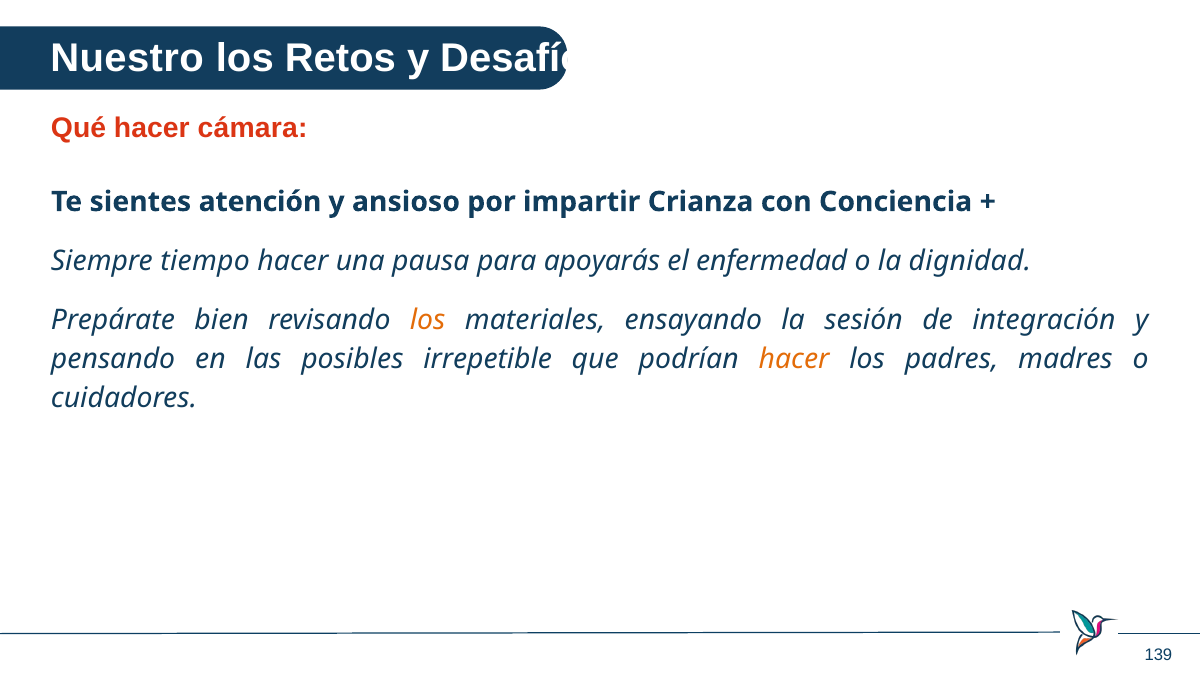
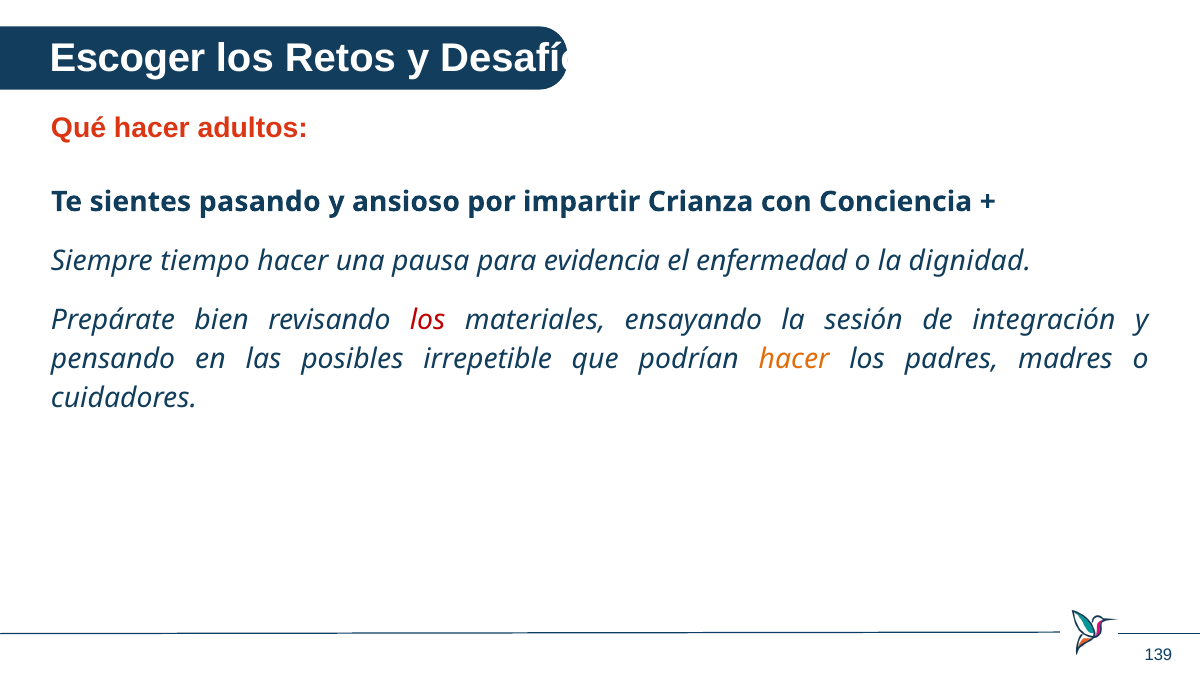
Nuestro: Nuestro -> Escoger (127, 59)
cámara: cámara -> adultos (253, 129)
atención: atención -> pasando (260, 202)
apoyarás: apoyarás -> evidencia (602, 261)
los colour: orange -> red (428, 320)
